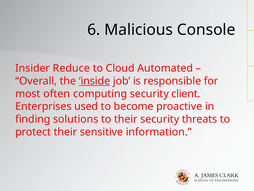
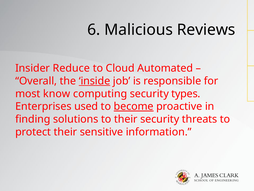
Console: Console -> Reviews (206, 30)
often: often -> know (57, 93)
client: client -> types (186, 93)
become underline: none -> present (134, 106)
